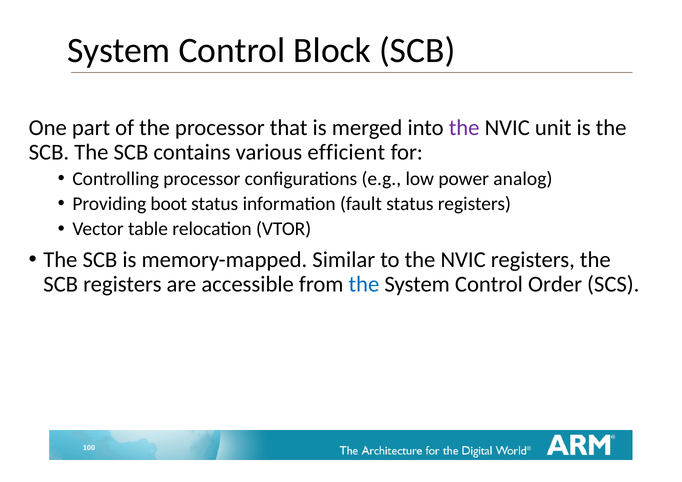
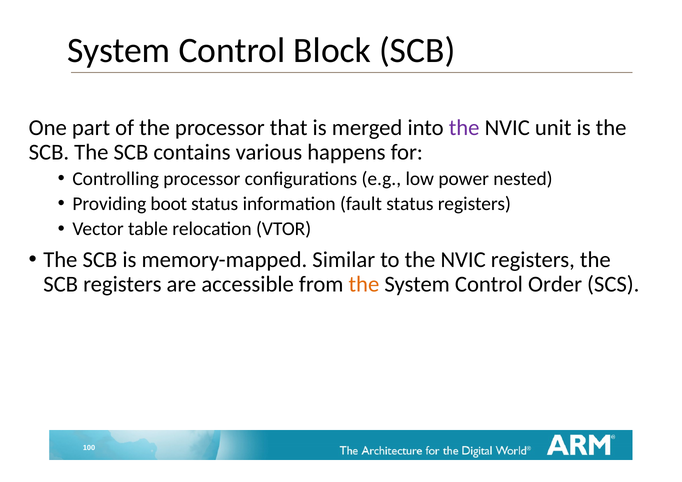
efficient: efficient -> happens (346, 152)
analog: analog -> nested (523, 179)
the colour: blue -> orange (364, 284)
